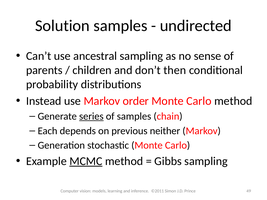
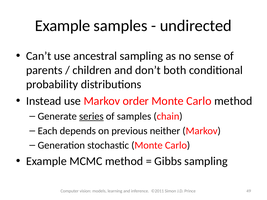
Solution: Solution -> Example (62, 26)
then: then -> both (175, 70)
MCMC underline: present -> none (86, 161)
